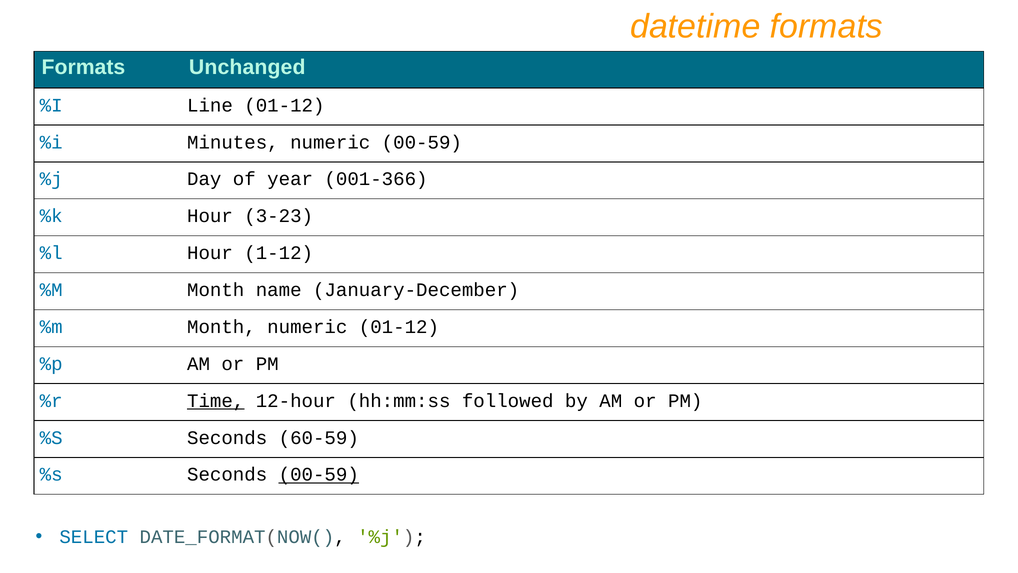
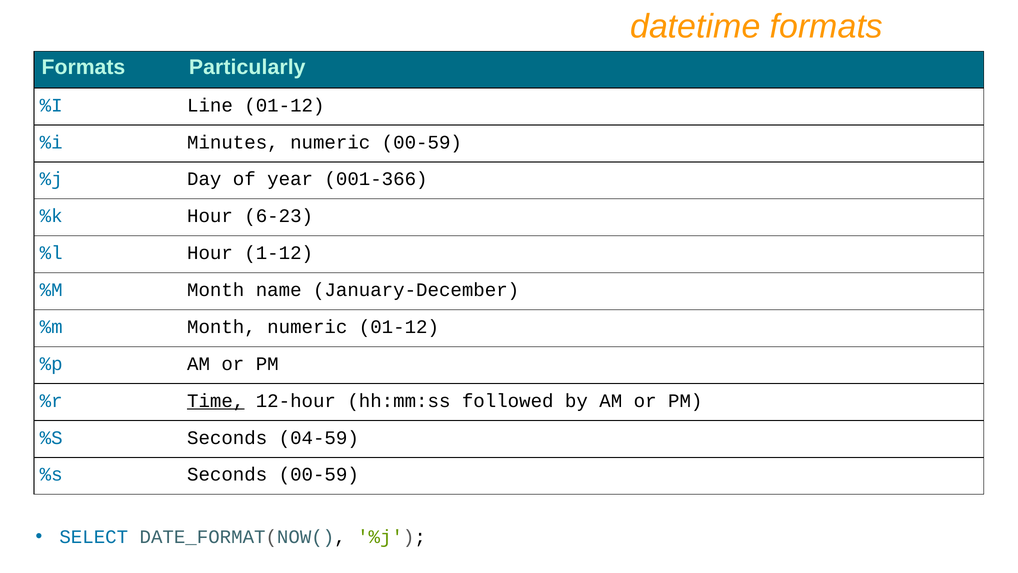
Unchanged: Unchanged -> Particularly (247, 67)
3-23: 3-23 -> 6-23 (279, 216)
60-59: 60-59 -> 04-59 (319, 437)
00-59 underline: present -> none (319, 474)
